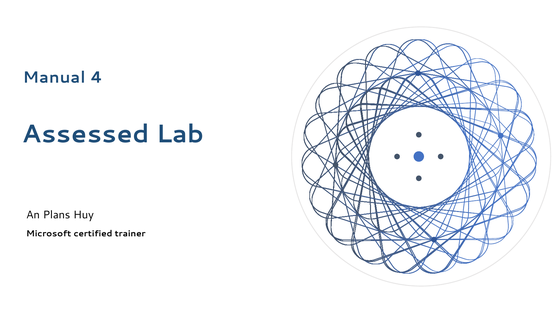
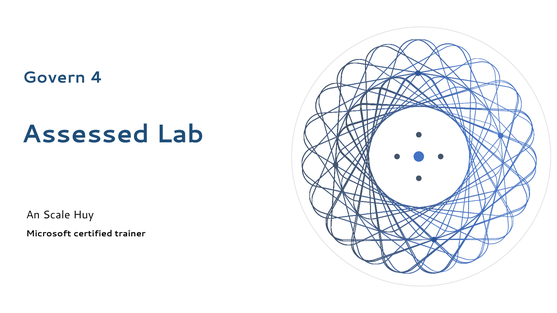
Manual: Manual -> Govern (54, 78)
Plans: Plans -> Scale (57, 215)
